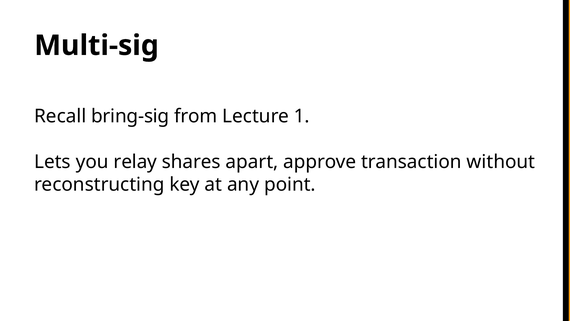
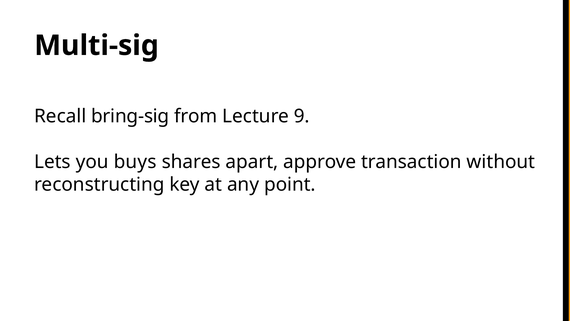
1: 1 -> 9 (302, 116)
relay: relay -> buys (135, 162)
